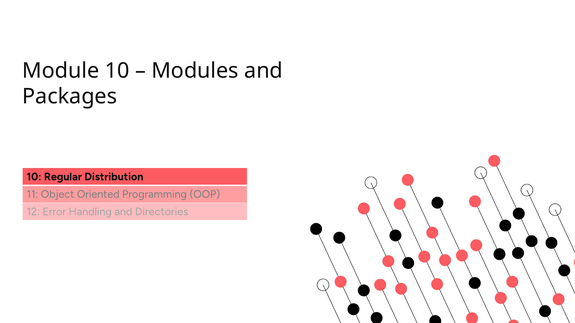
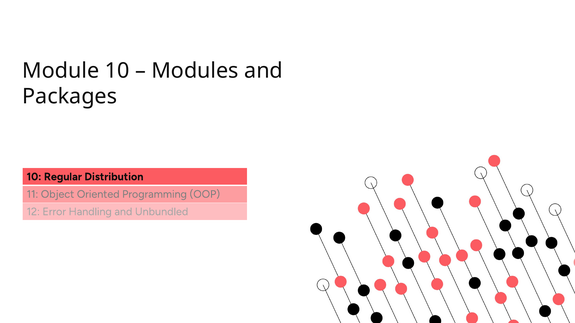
Directories: Directories -> Unbundled (162, 212)
